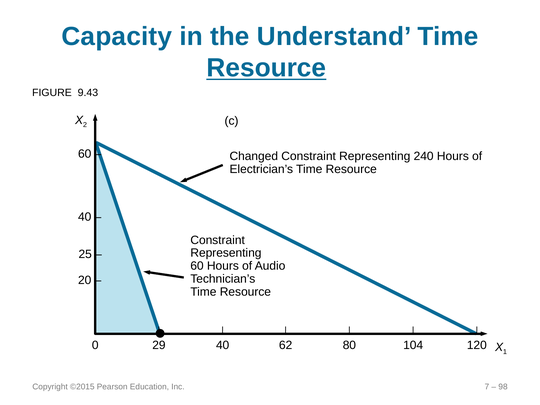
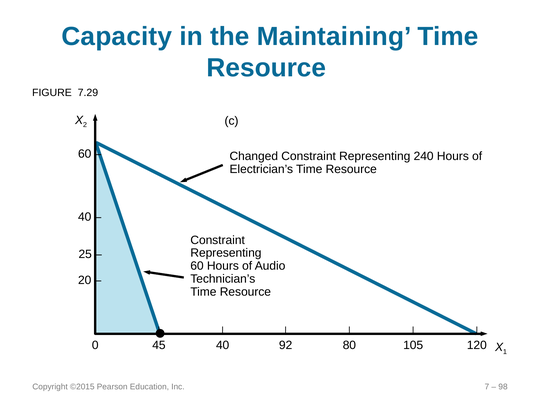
Understand: Understand -> Maintaining (334, 36)
Resource underline: present -> none (266, 68)
9.43: 9.43 -> 7.29 (88, 93)
29: 29 -> 45 (159, 345)
62: 62 -> 92 (286, 345)
104: 104 -> 105 (413, 345)
